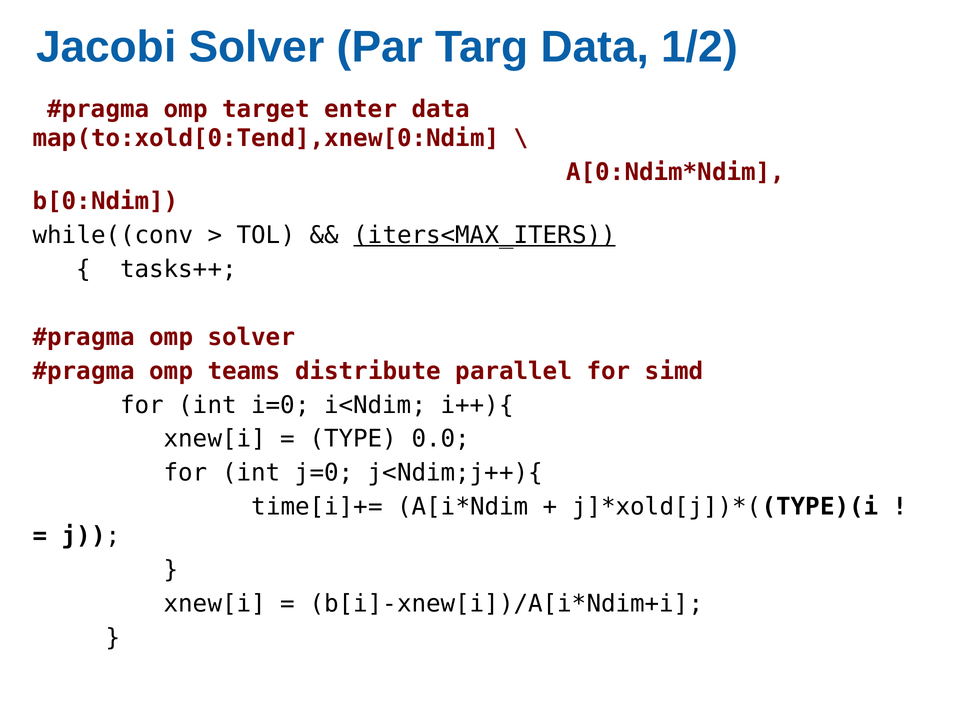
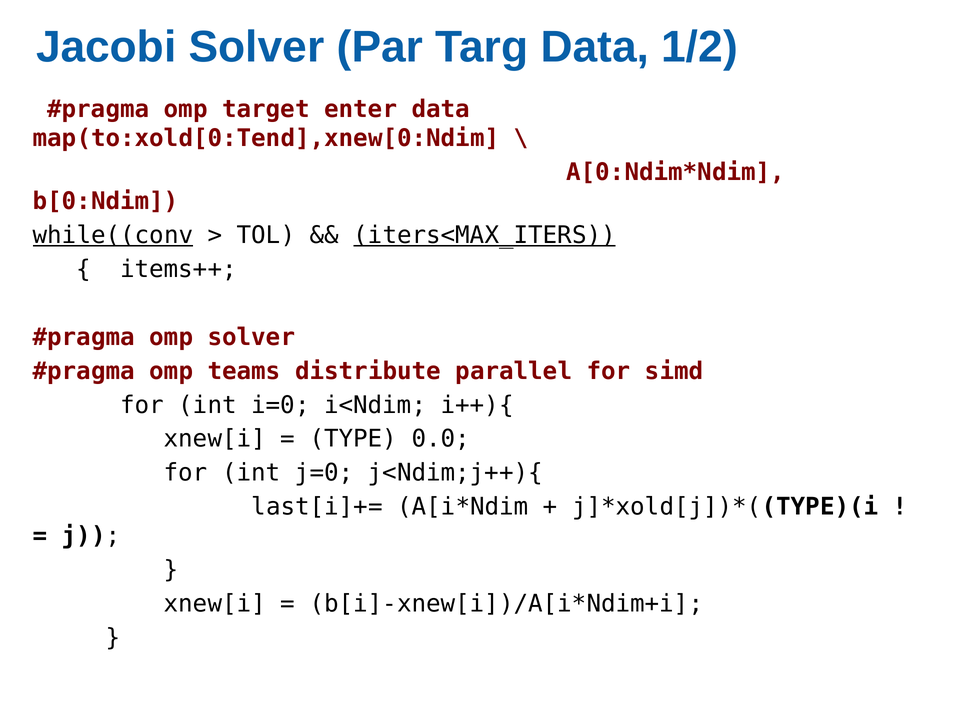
while((conv underline: none -> present (113, 235)
tasks++: tasks++ -> items++ (178, 269)
time[i]+=: time[i]+= -> last[i]+= (317, 507)
